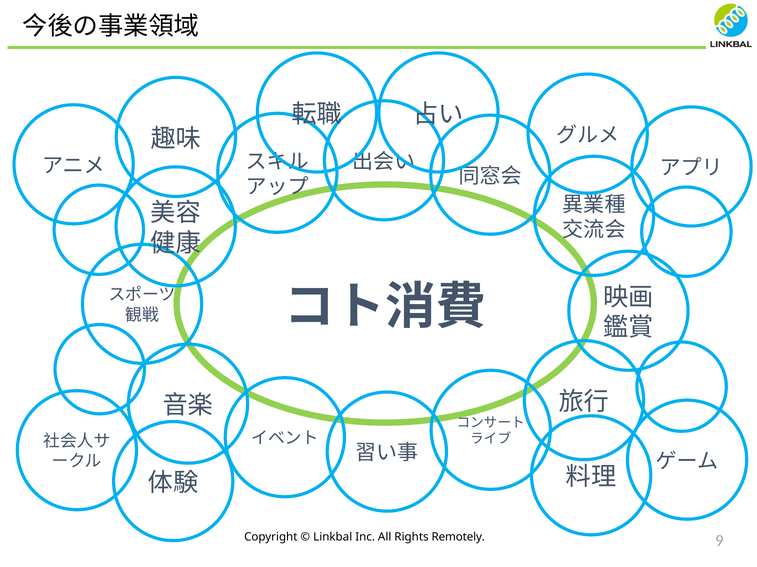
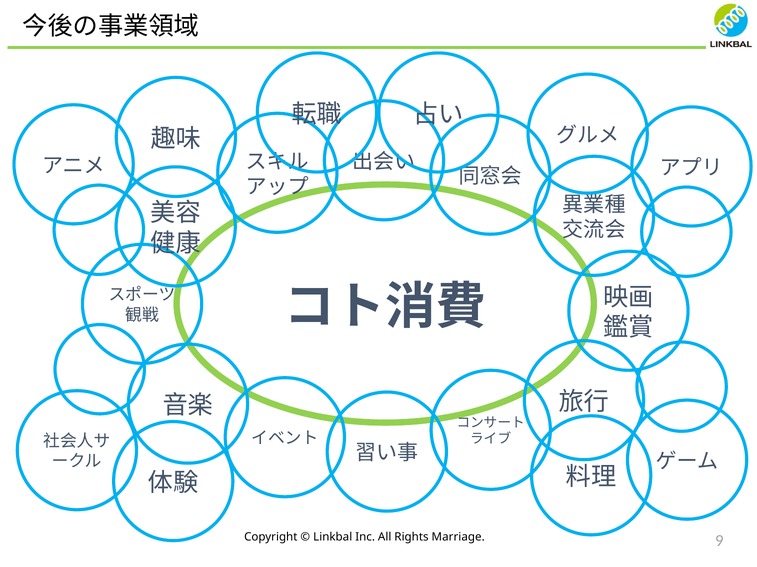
Remotely: Remotely -> Marriage (458, 538)
